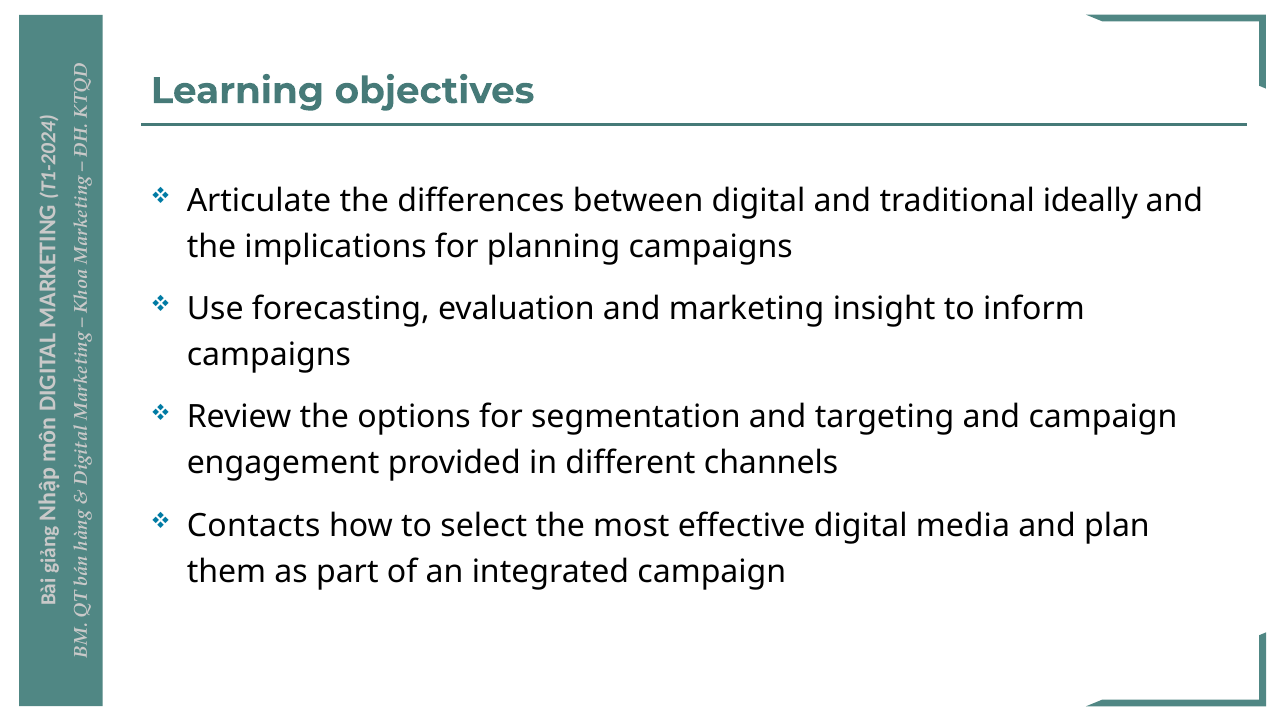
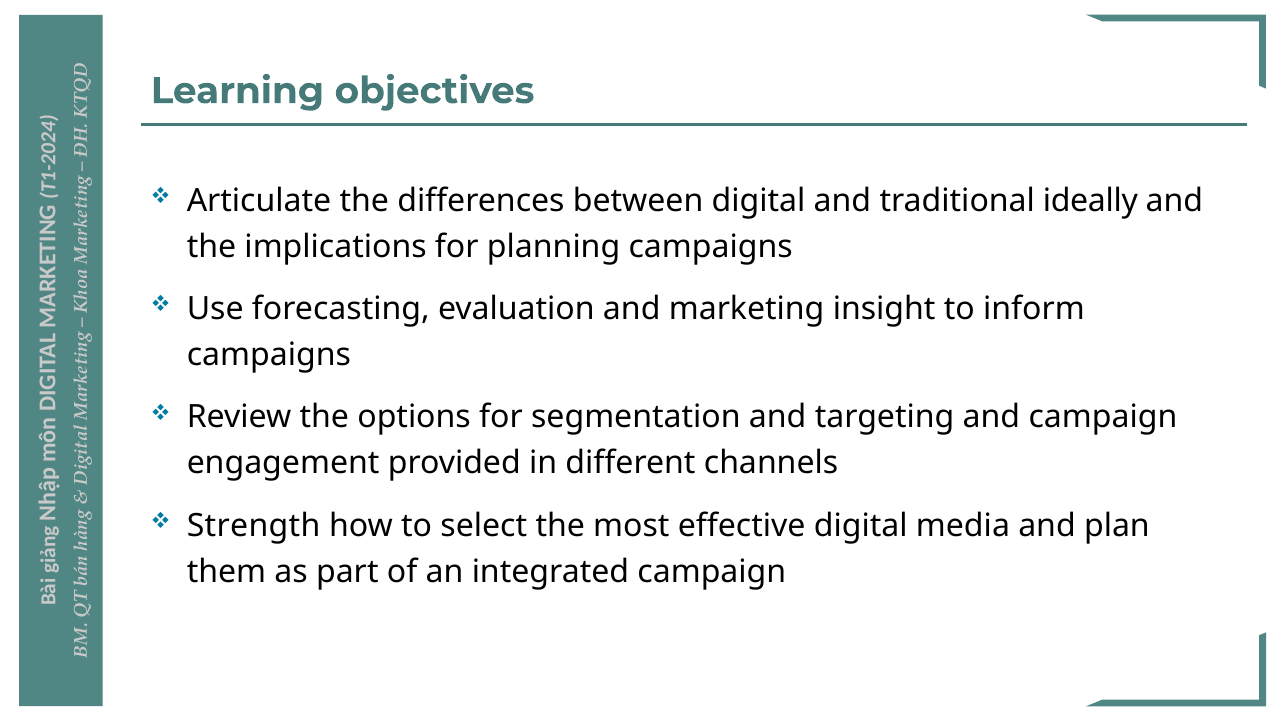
Contacts: Contacts -> Strength (254, 526)
